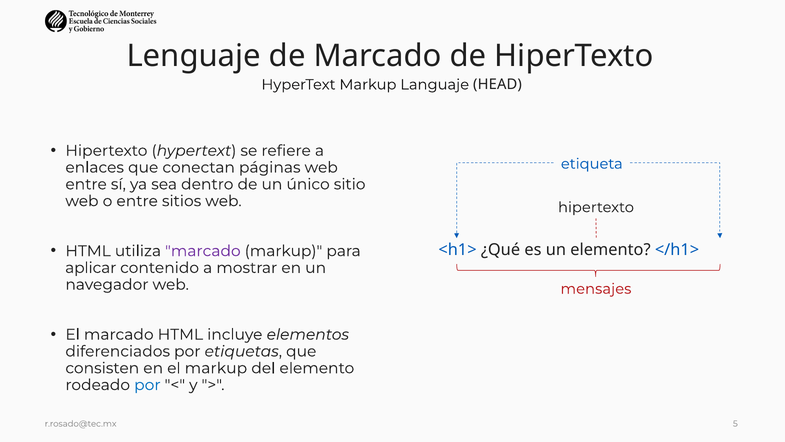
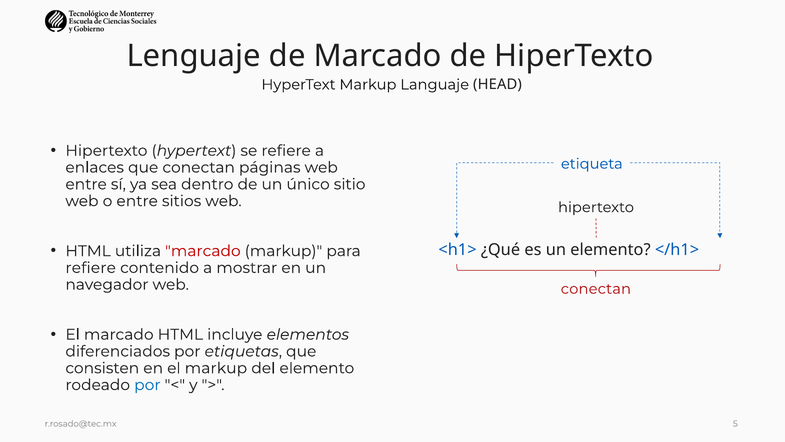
marcado colour: purple -> red (203, 251)
aplicar: aplicar -> refiere (91, 268)
mensajes: mensajes -> conectan (596, 289)
